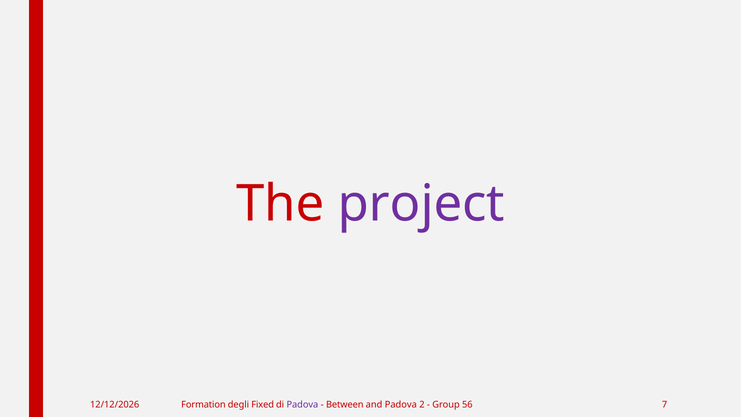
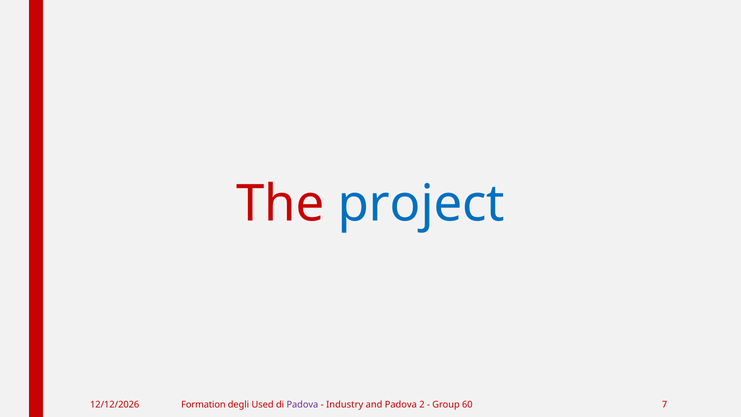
project colour: purple -> blue (421, 204)
Fixed: Fixed -> Used (263, 404)
Between: Between -> Industry (345, 404)
56: 56 -> 60 (467, 404)
